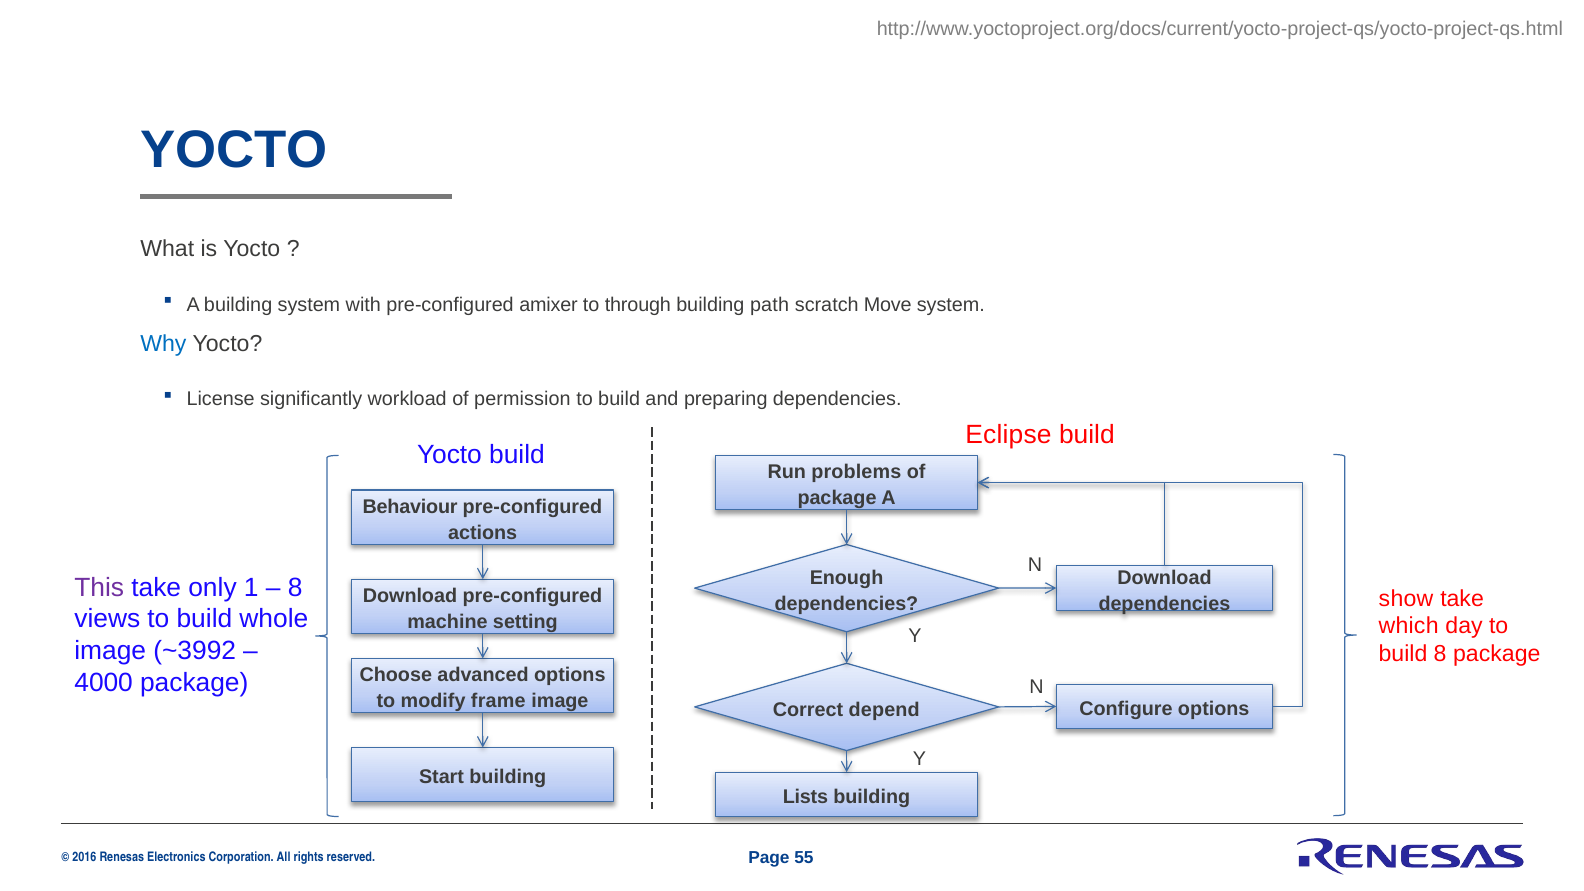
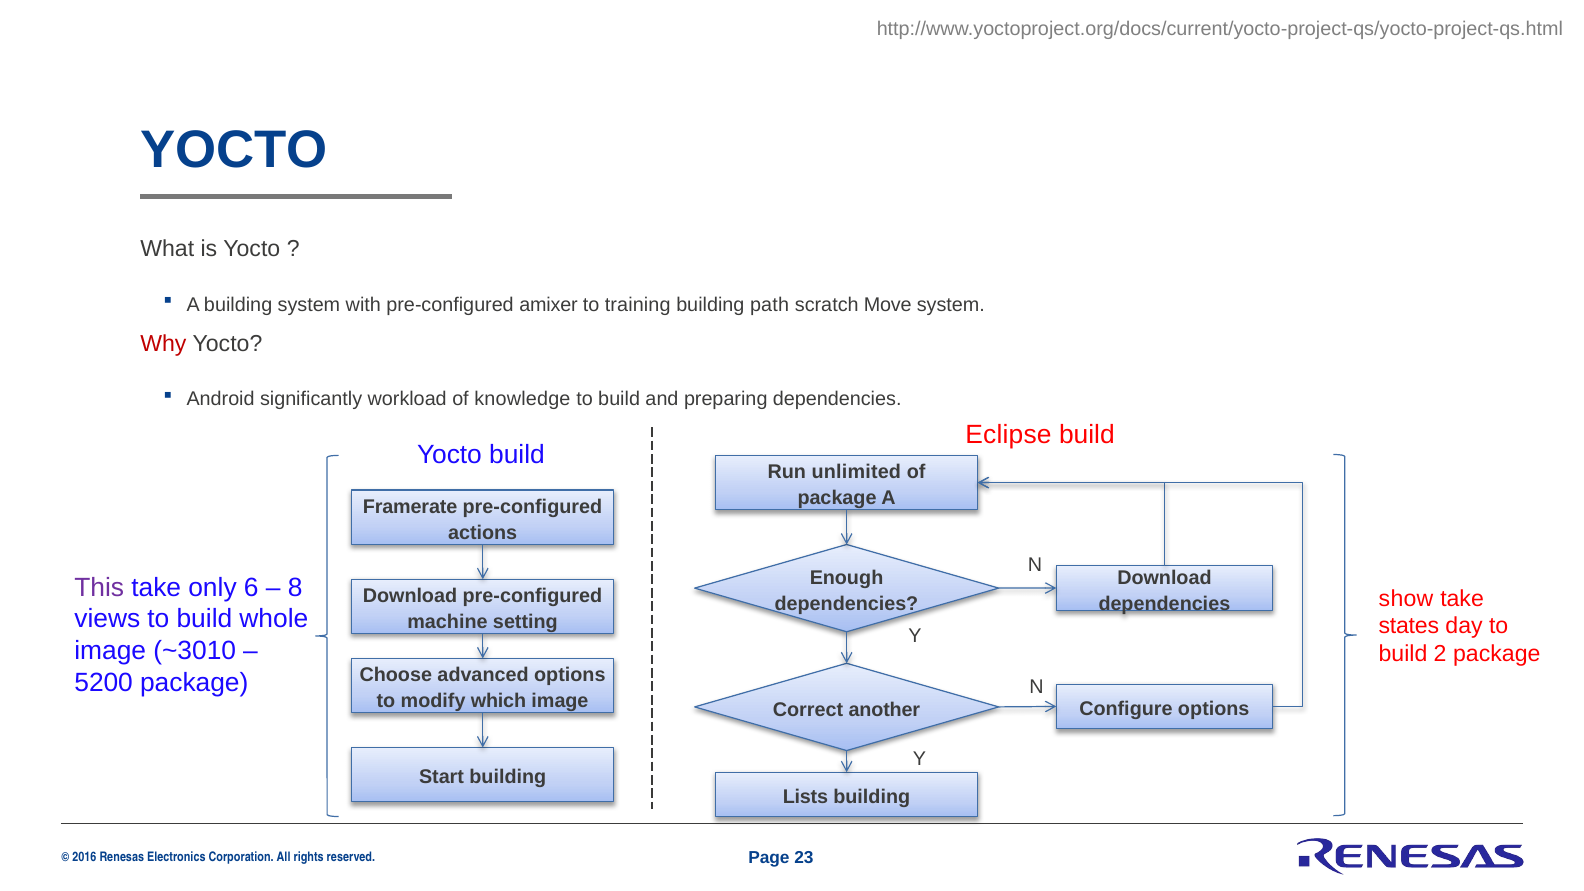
through: through -> training (638, 305)
Why colour: blue -> red (163, 344)
License: License -> Android (221, 399)
permission: permission -> knowledge (522, 399)
problems: problems -> unlimited (856, 472)
Behaviour: Behaviour -> Framerate (410, 507)
1: 1 -> 6 (251, 587)
which: which -> states (1409, 626)
~3992: ~3992 -> ~3010 (195, 651)
build 8: 8 -> 2 (1440, 654)
4000: 4000 -> 5200 (104, 682)
frame: frame -> which (499, 701)
depend: depend -> another (884, 710)
55: 55 -> 23 (804, 858)
